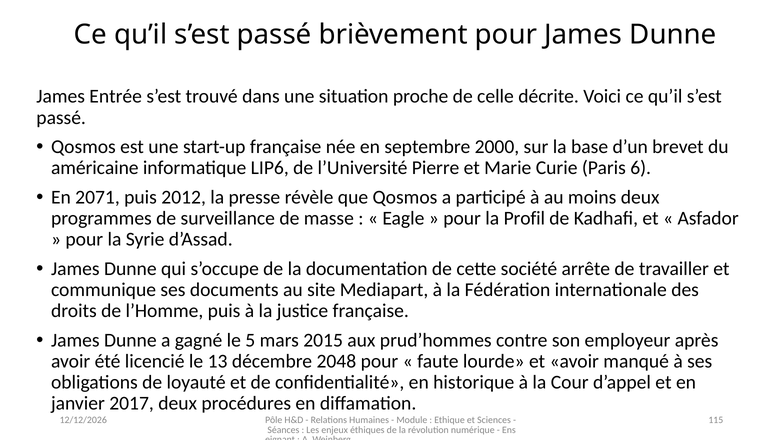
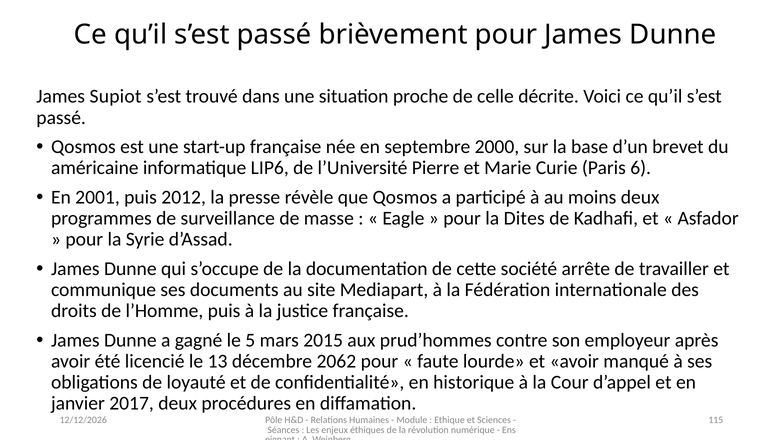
Entrée: Entrée -> Supiot (116, 97)
2071: 2071 -> 2001 (97, 197)
Profil: Profil -> Dites (524, 219)
2048: 2048 -> 2062 (336, 362)
